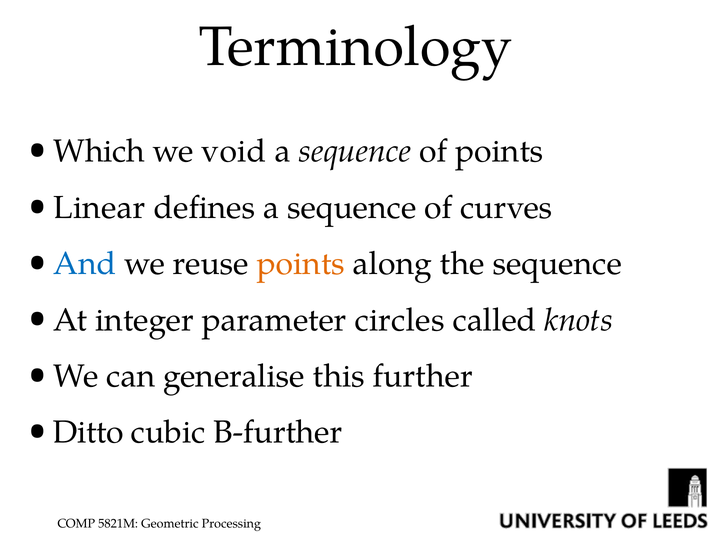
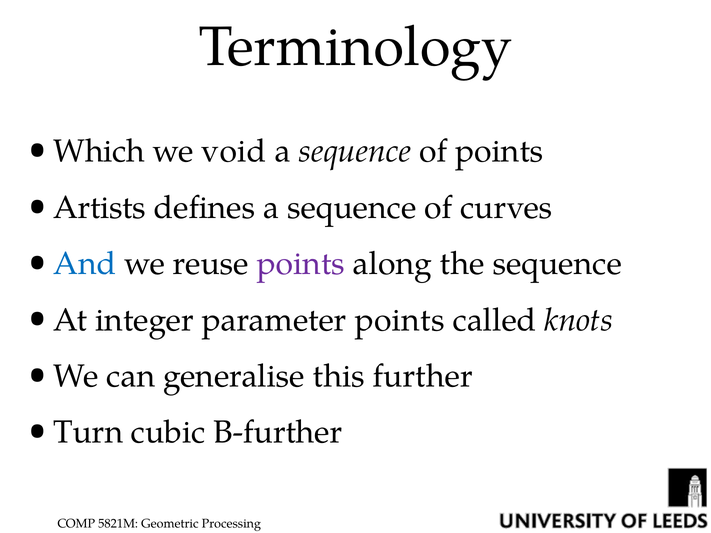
Linear: Linear -> Artists (100, 208)
points colour: orange -> purple (301, 264)
parameter circles: circles -> points (400, 320)
Ditto: Ditto -> Turn (88, 433)
